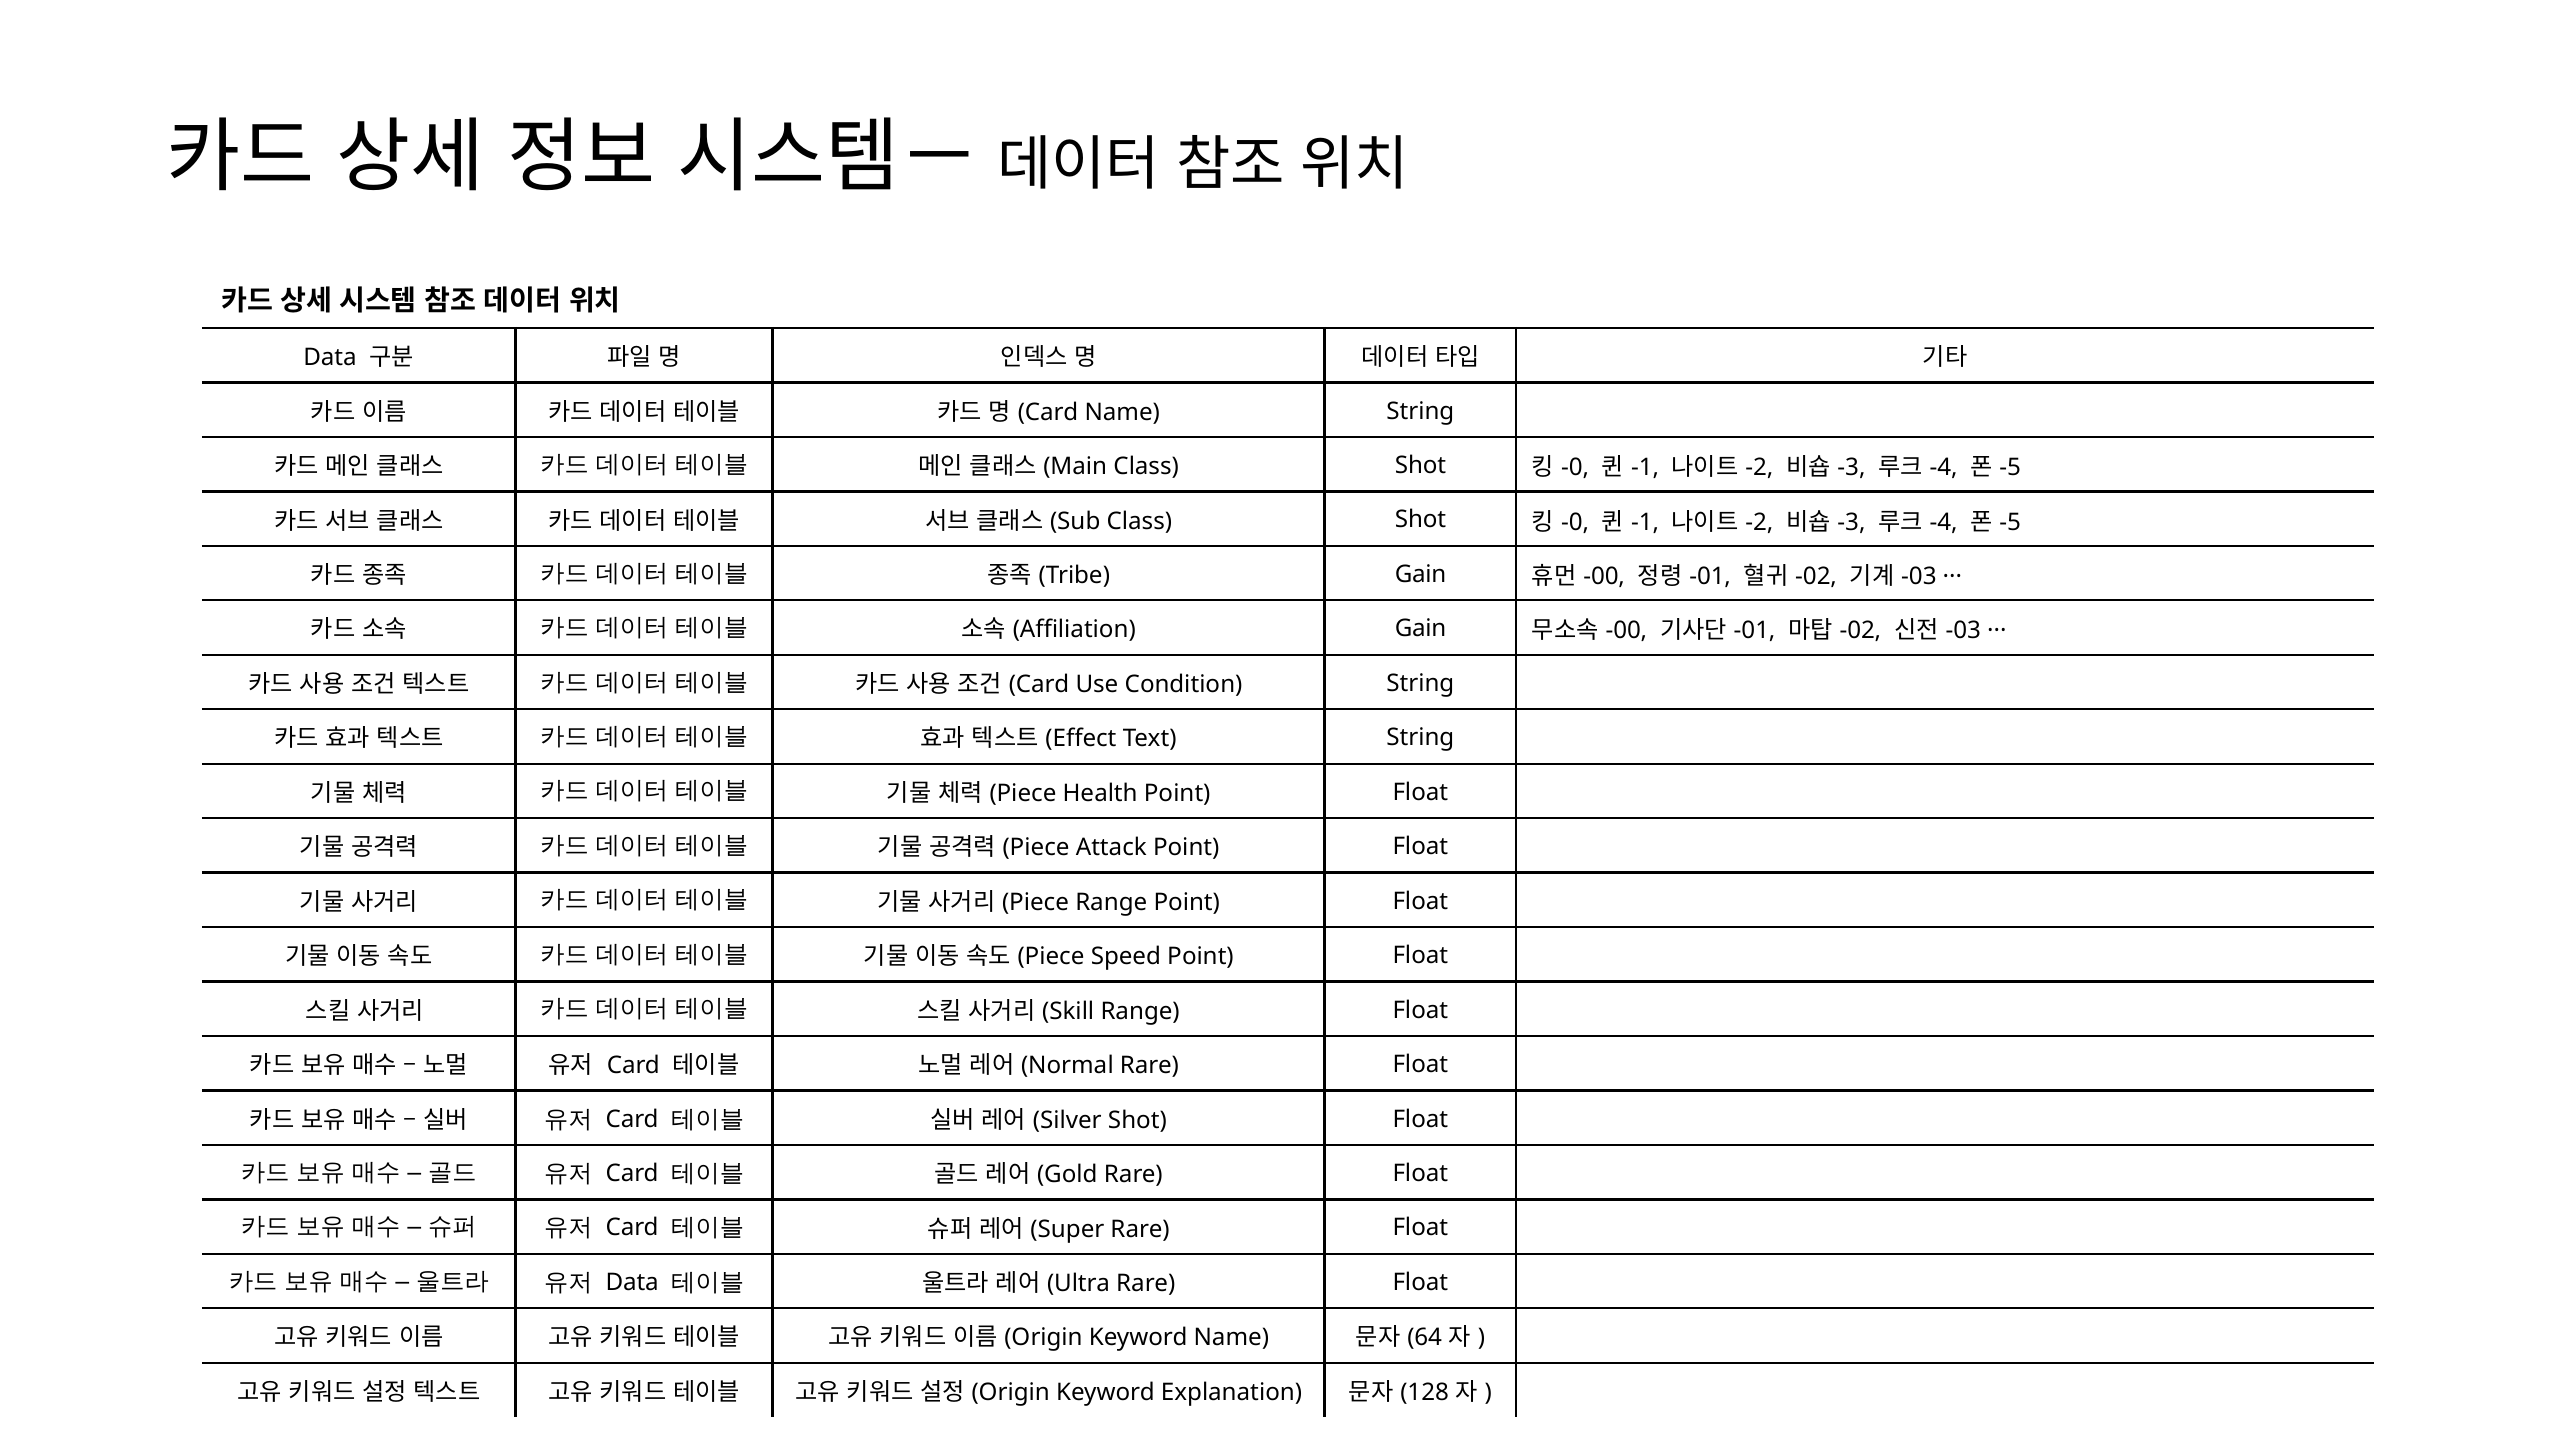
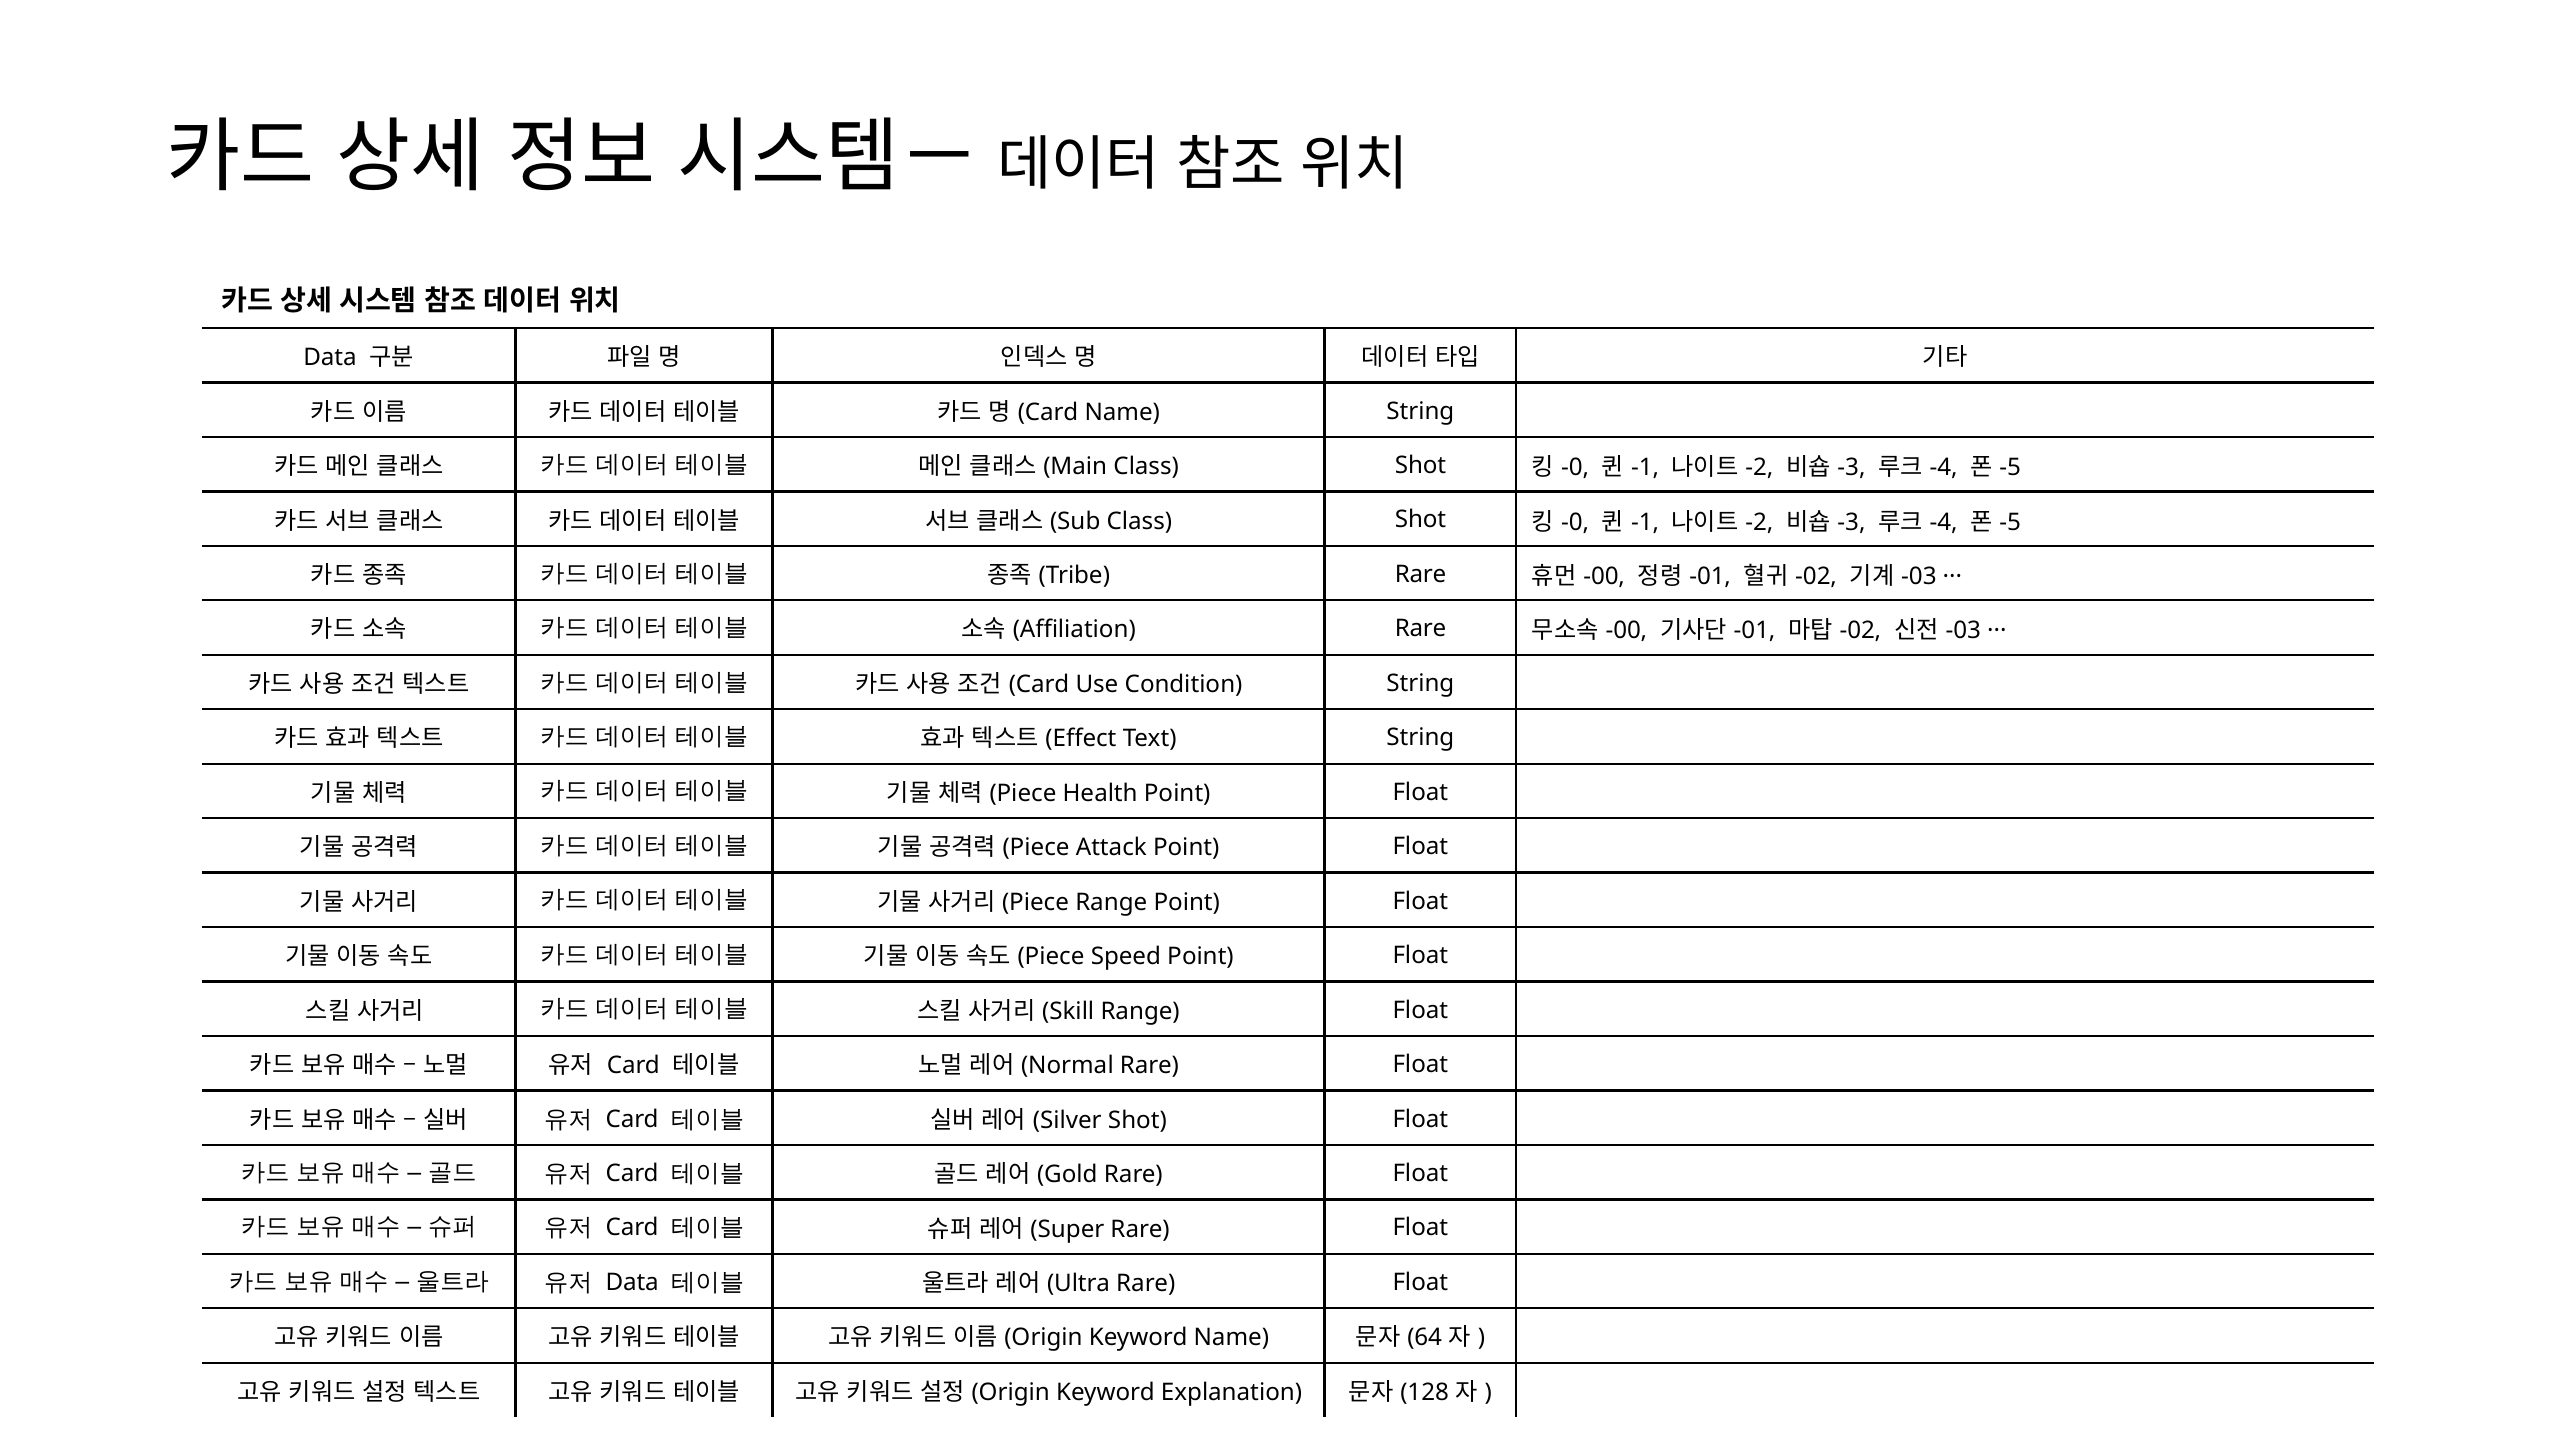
Gain: Gain -> Rare (1421, 574)
Gain: Gain -> Rare (1421, 629)
